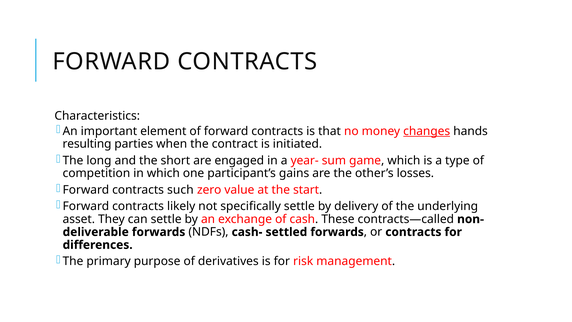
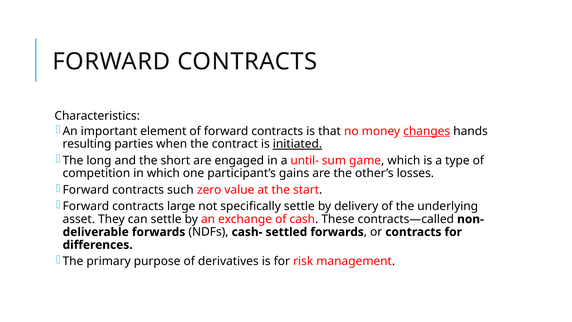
initiated underline: none -> present (297, 144)
year-: year- -> until- (305, 160)
likely: likely -> large (181, 206)
